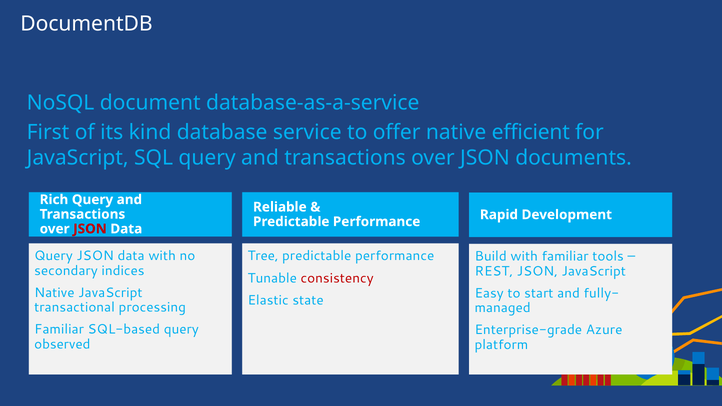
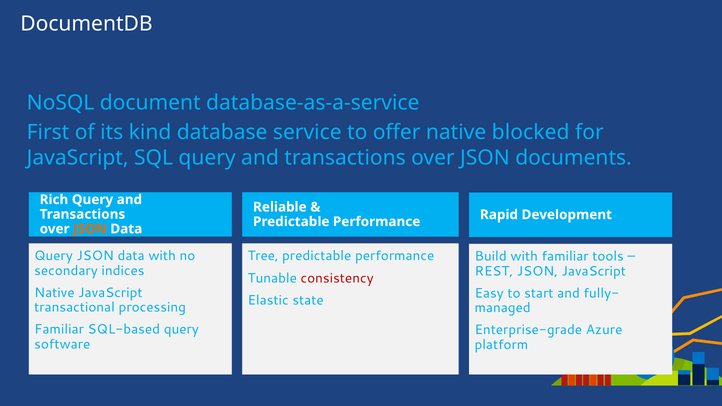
efficient: efficient -> blocked (531, 132)
JSON colour: red -> orange (90, 229)
observed: observed -> software (62, 344)
